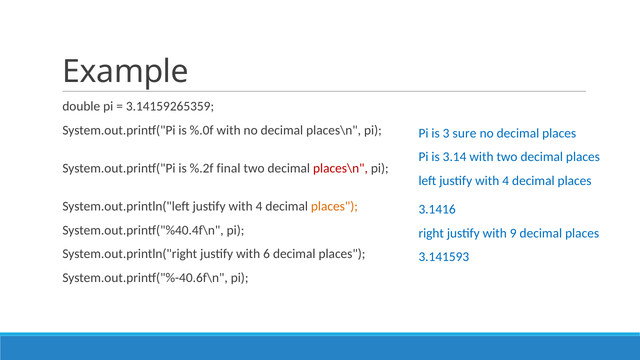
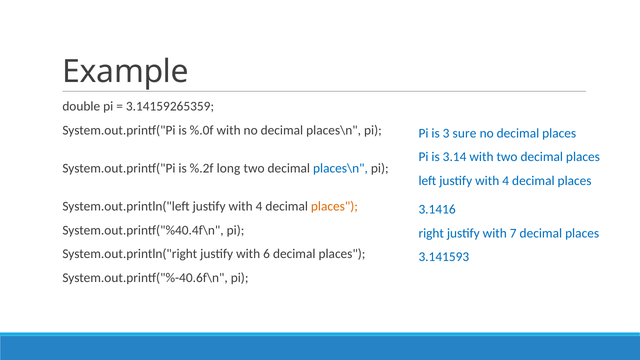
final: final -> long (229, 168)
places\n colour: red -> blue (340, 168)
9: 9 -> 7 (513, 233)
